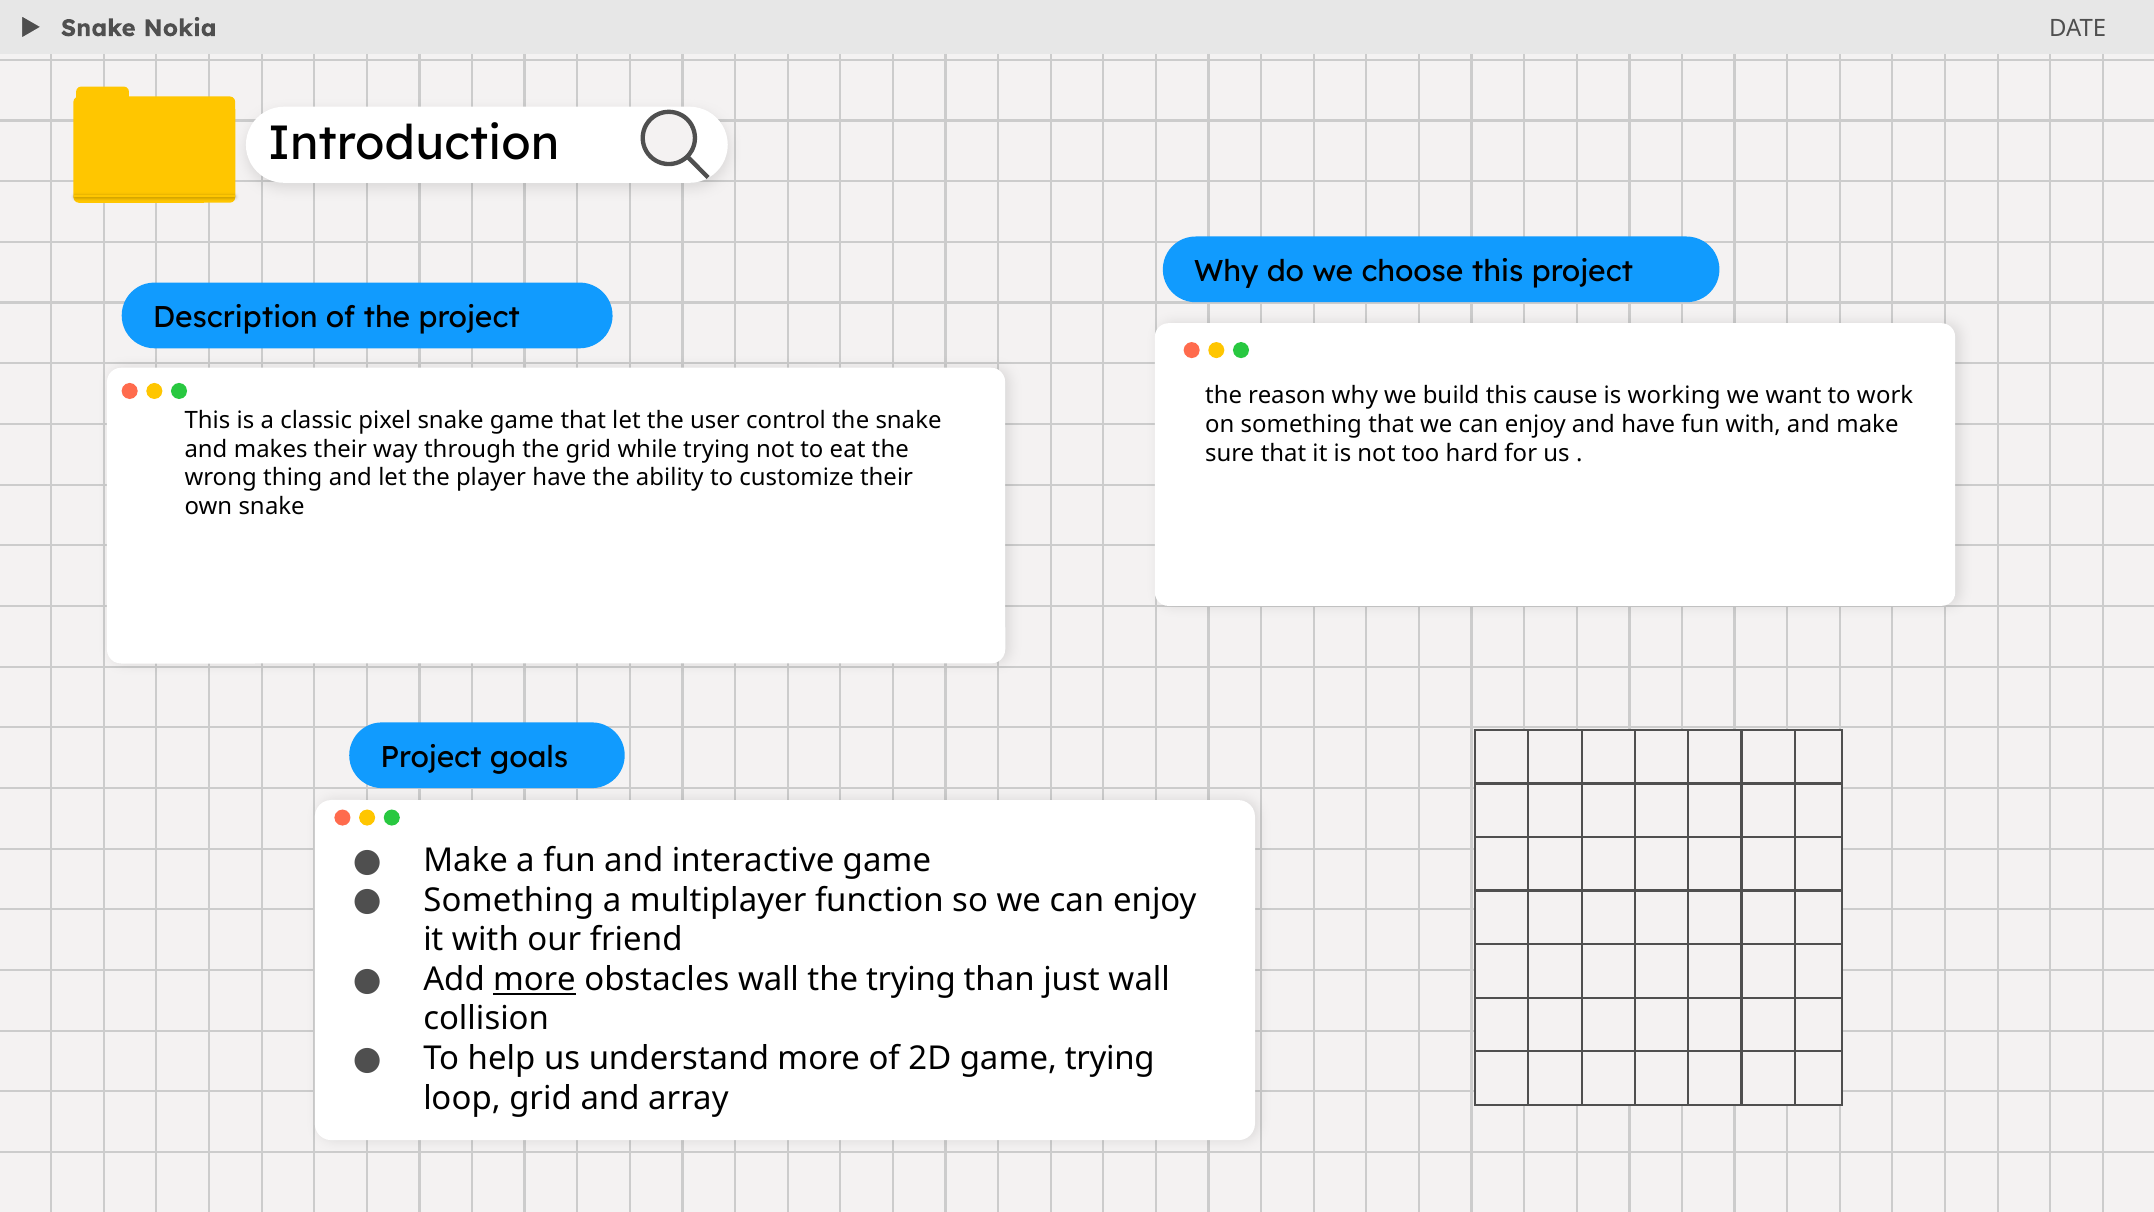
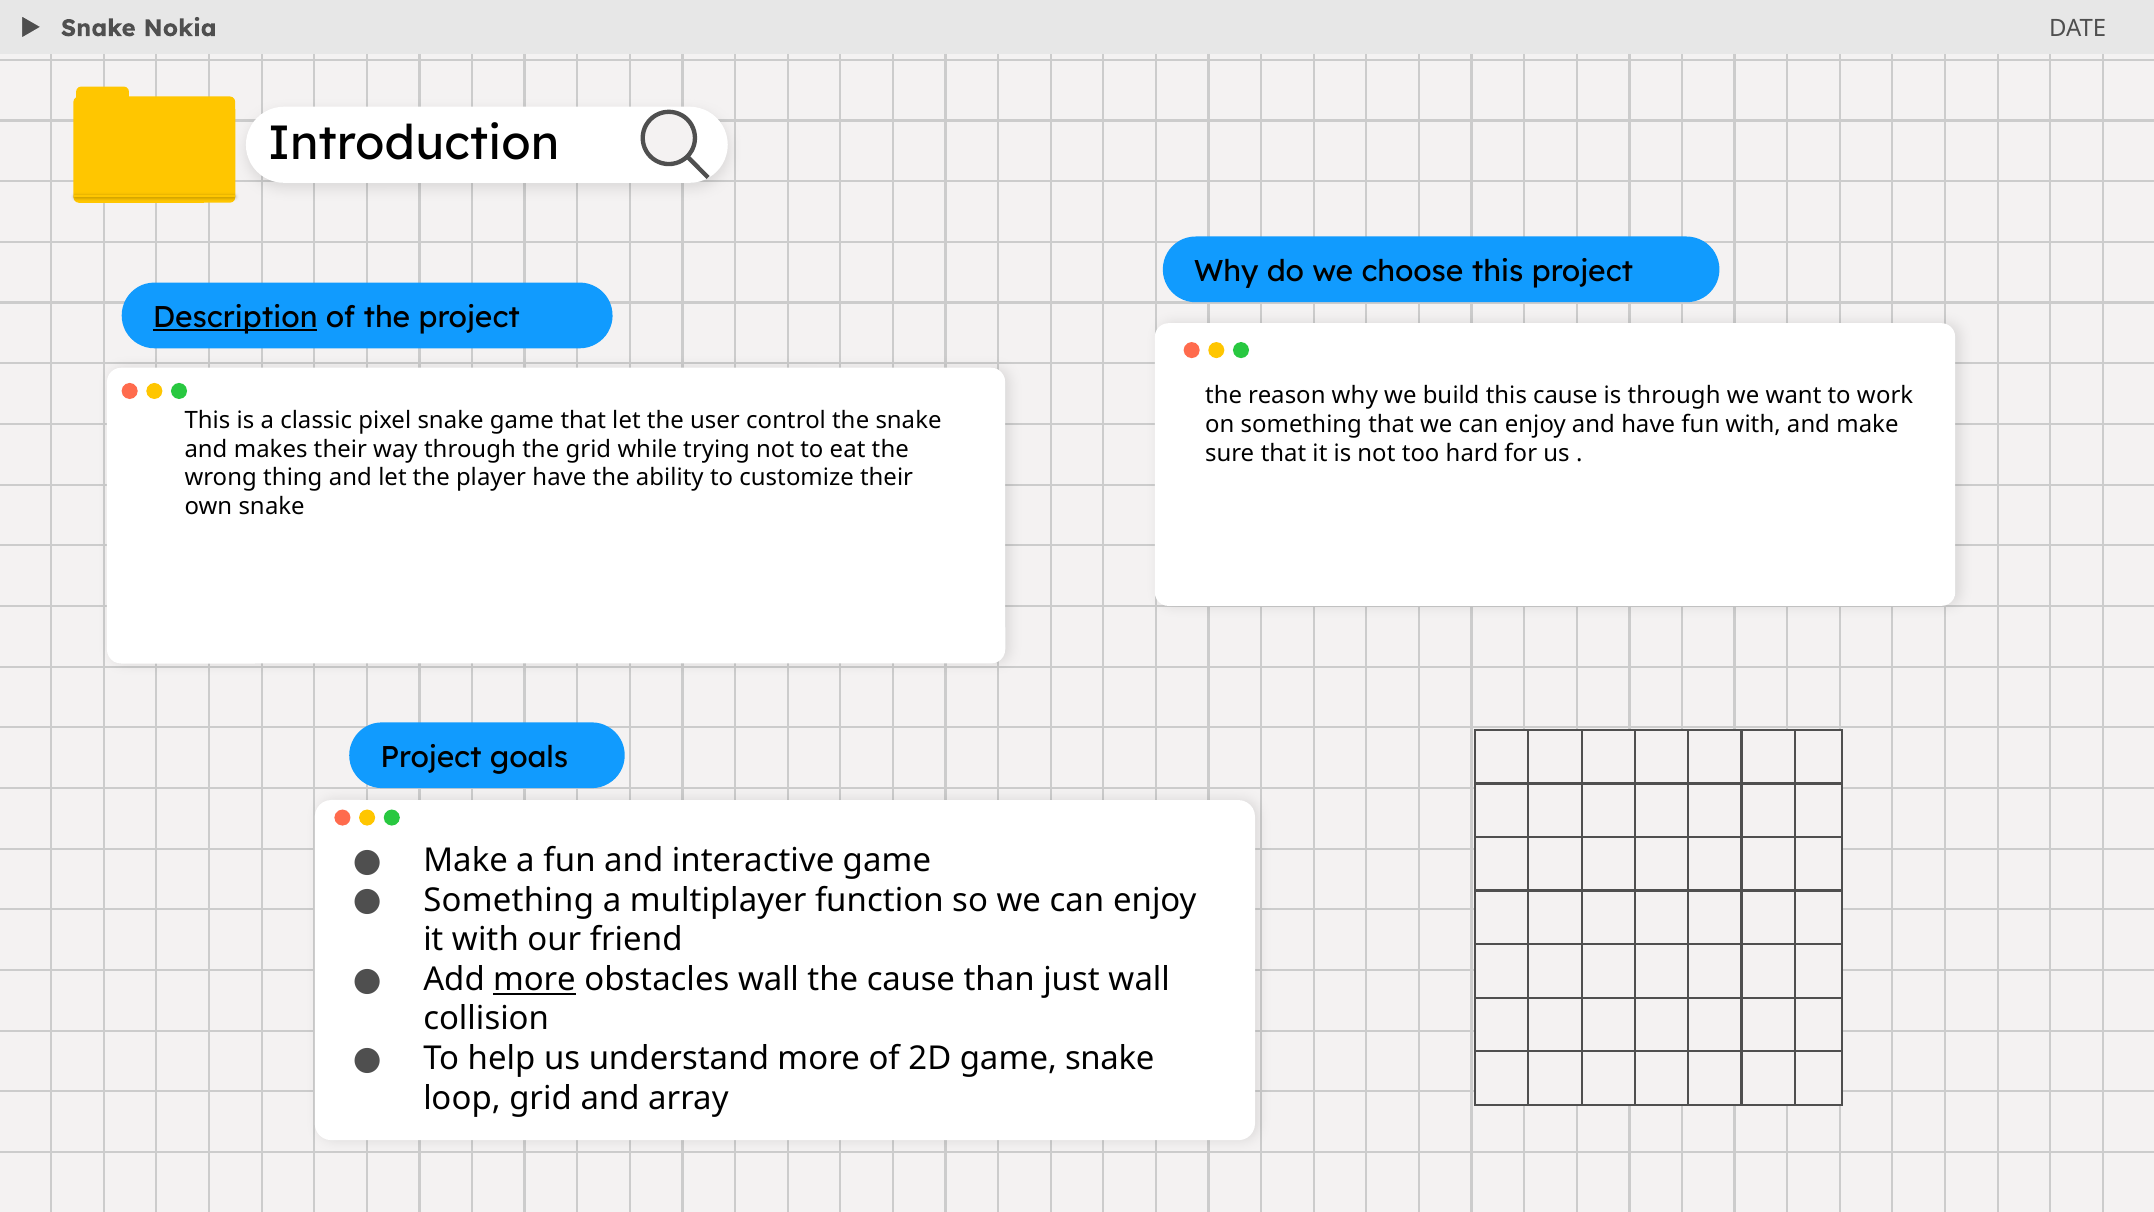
Description underline: none -> present (235, 317)
is working: working -> through (1674, 396)
the trying: trying -> cause (911, 979)
game trying: trying -> snake (1110, 1058)
